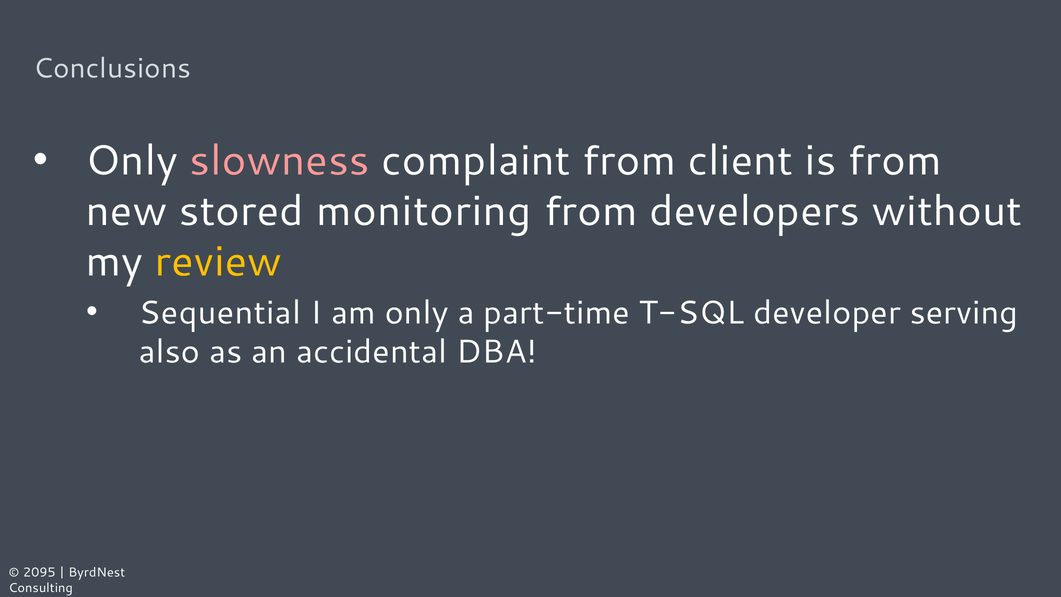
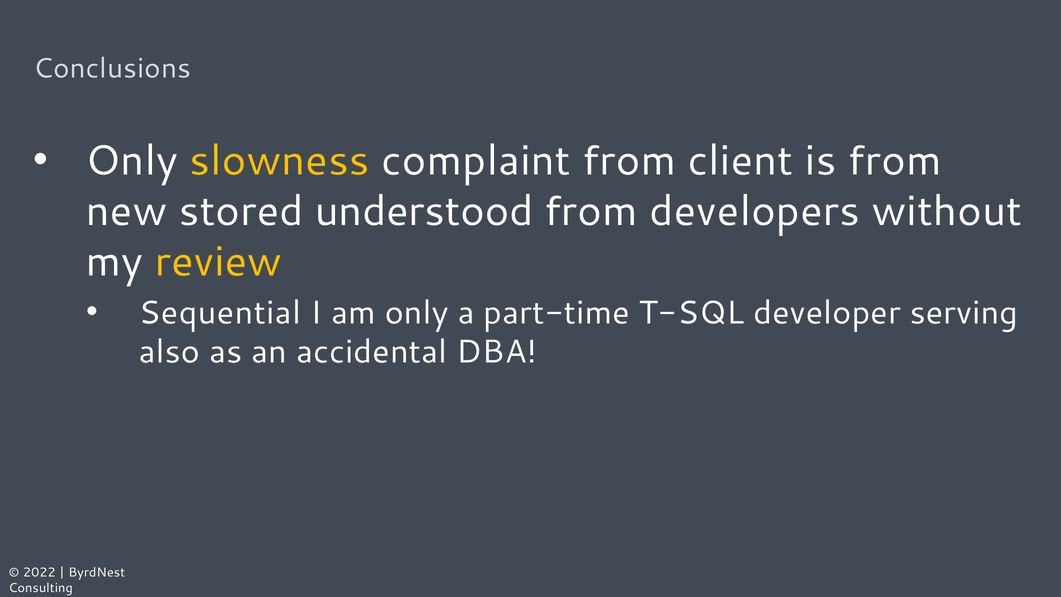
slowness colour: pink -> yellow (280, 161)
monitoring: monitoring -> understood (424, 211)
2095: 2095 -> 2022 (39, 572)
